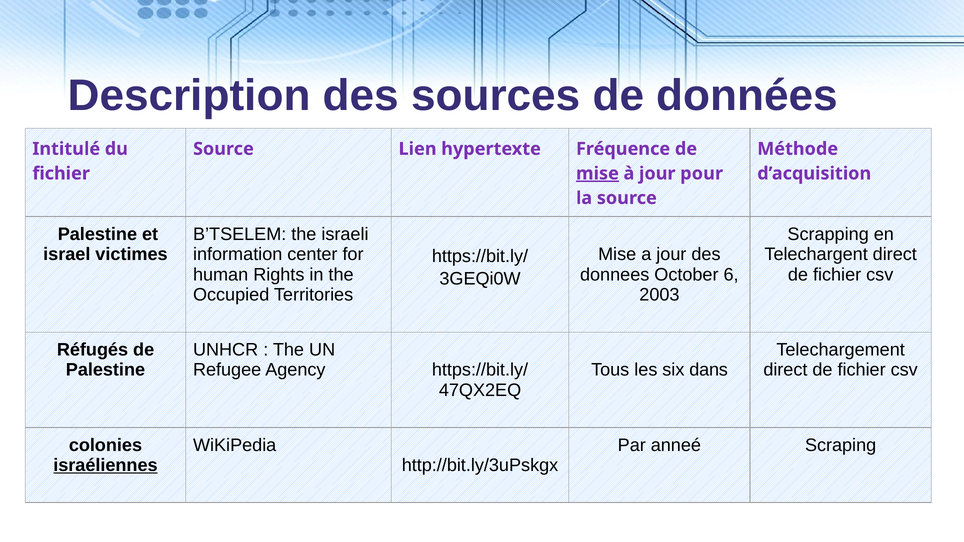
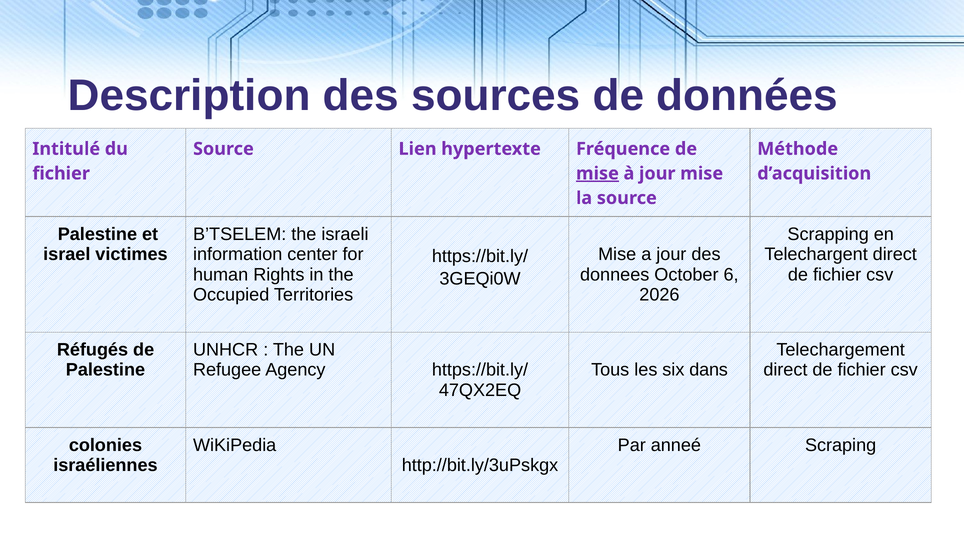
jour pour: pour -> mise (702, 174)
2003: 2003 -> 2026 (659, 295)
israéliennes underline: present -> none (105, 466)
